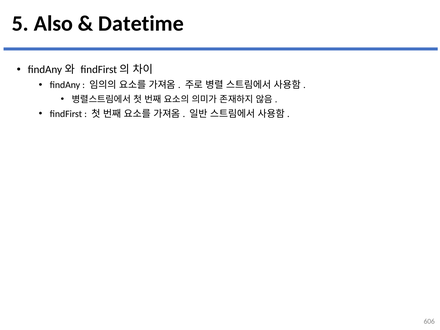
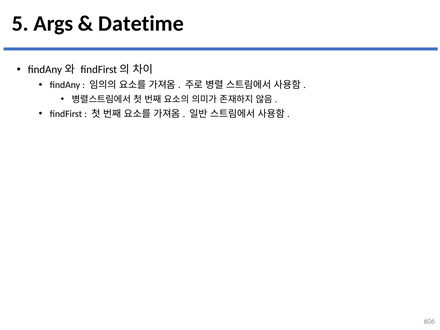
Also: Also -> Args (53, 24)
